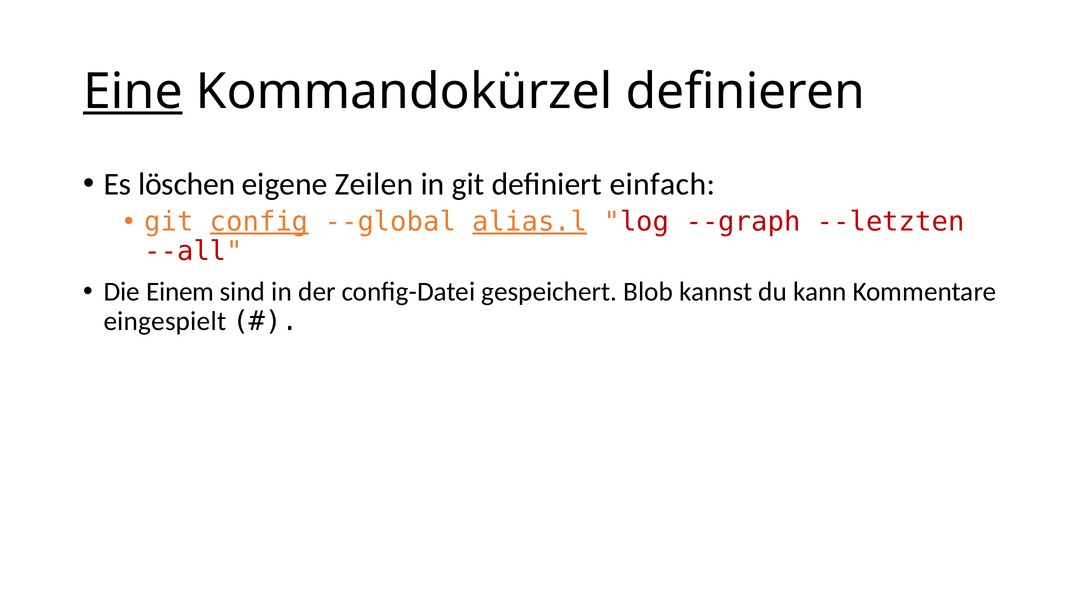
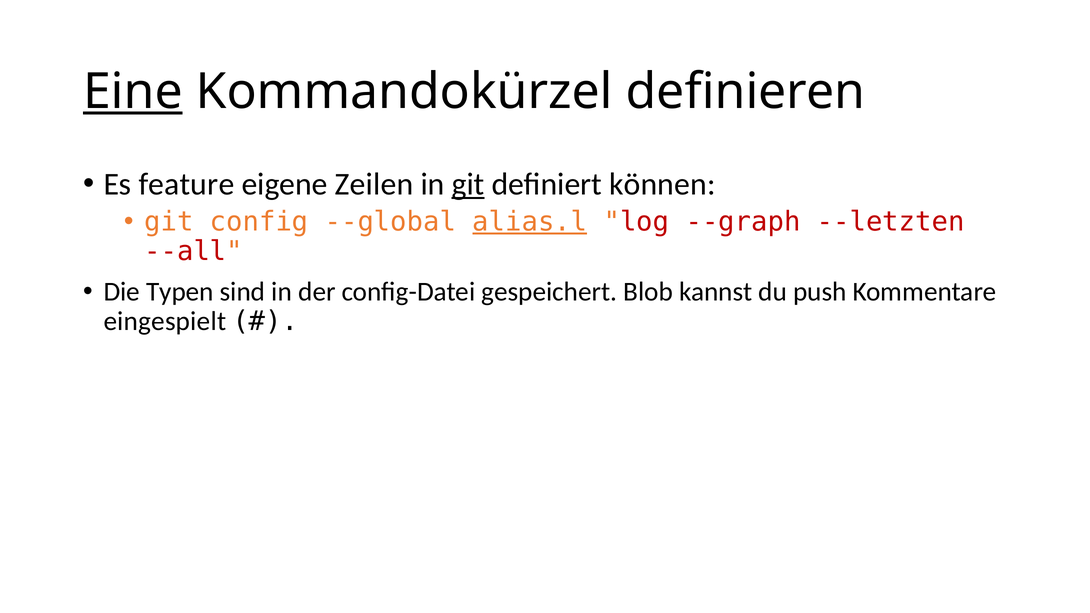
löschen: löschen -> feature (186, 184)
git underline: none -> present (468, 184)
einfach: einfach -> können (662, 184)
config underline: present -> none (259, 222)
Einem: Einem -> Typen (180, 292)
kann: kann -> push (820, 292)
